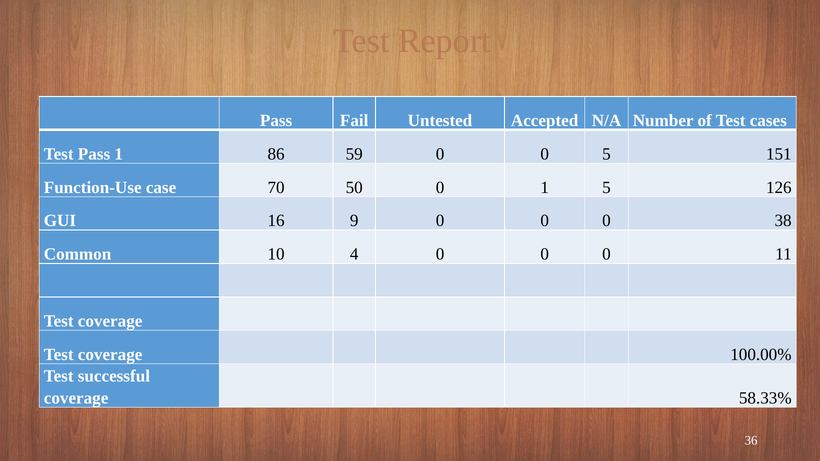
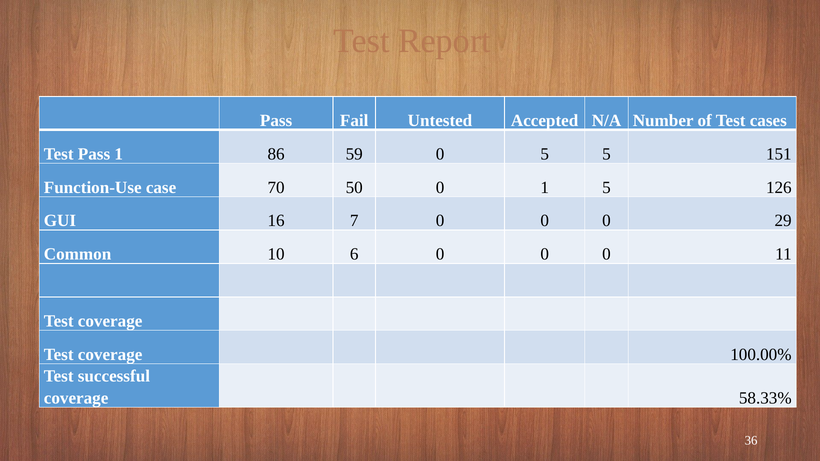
59 0 0: 0 -> 5 (545, 154)
9: 9 -> 7 (354, 221)
38: 38 -> 29 (783, 221)
4: 4 -> 6 (354, 254)
